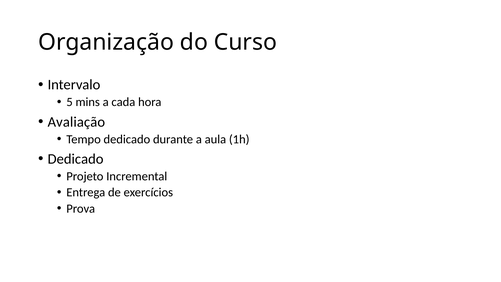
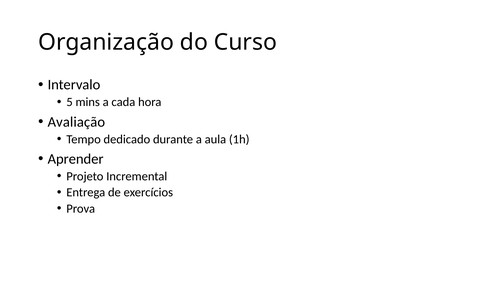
Dedicado: Dedicado -> Aprender (76, 159)
